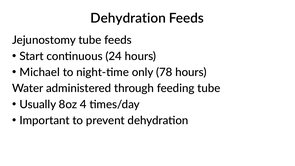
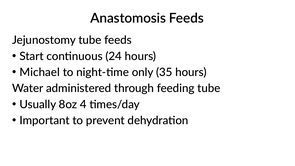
Dehydration: Dehydration -> Anastomosis (128, 18)
78: 78 -> 35 (164, 72)
